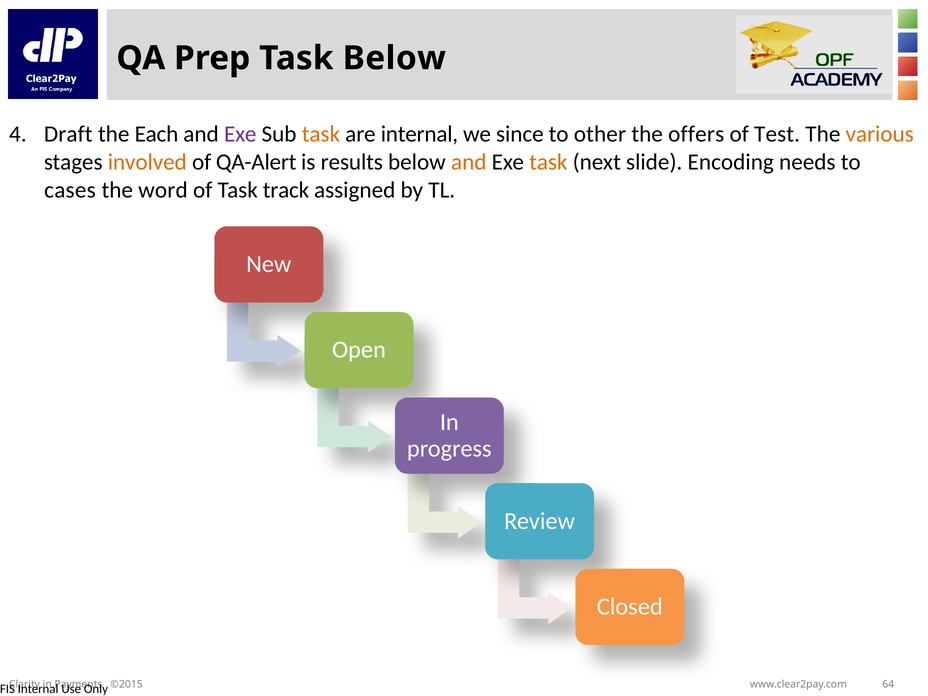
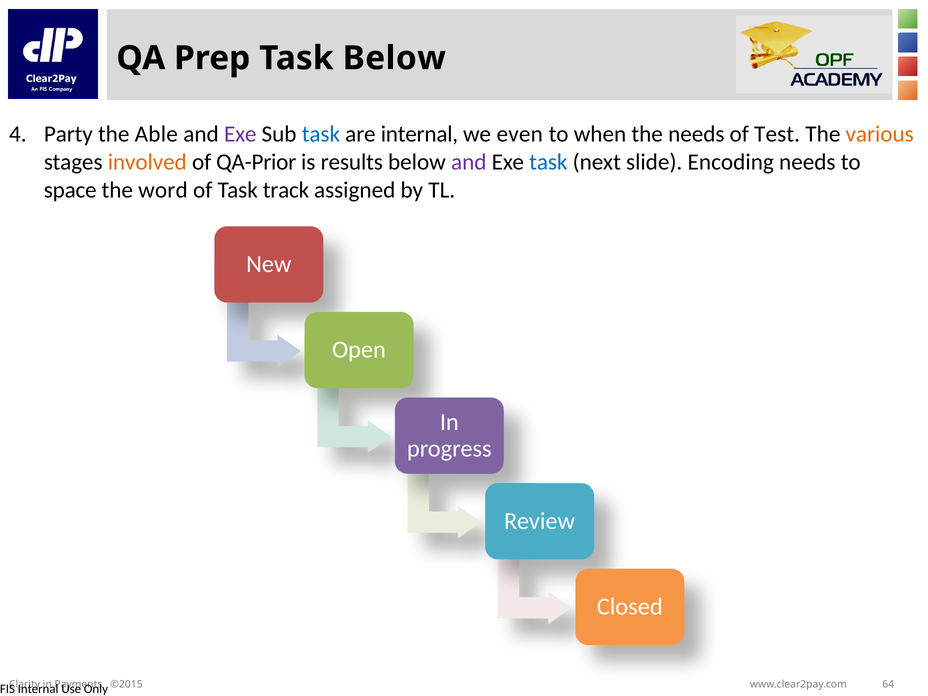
Draft: Draft -> Party (68, 134)
Each: Each -> Able (156, 134)
task colour: orange -> blue (321, 134)
since: since -> even (520, 134)
other: other -> when (600, 134)
the offers: offers -> needs (696, 134)
QA-Alert: QA-Alert -> QA-Prior (256, 162)
and colour: orange -> purple (469, 162)
task colour: orange -> blue (548, 162)
cases: cases -> space (70, 190)
